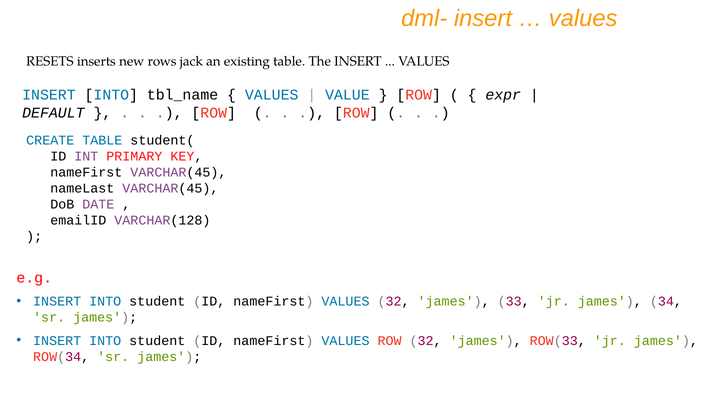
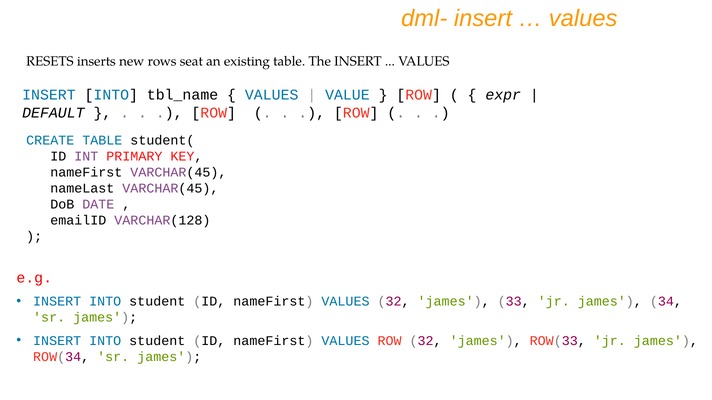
jack: jack -> seat (191, 61)
